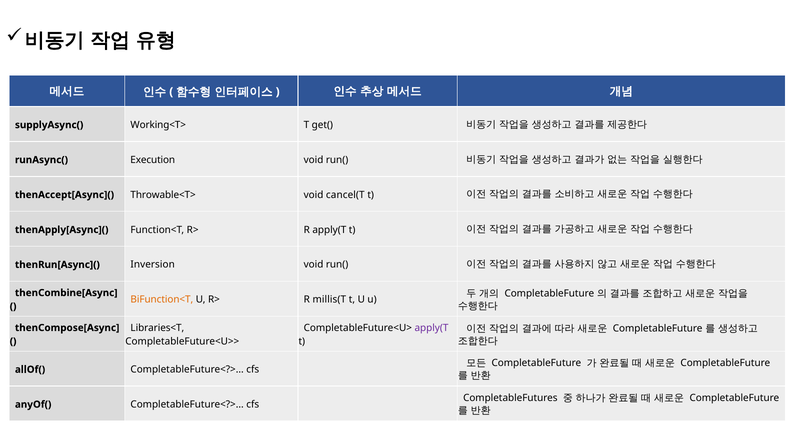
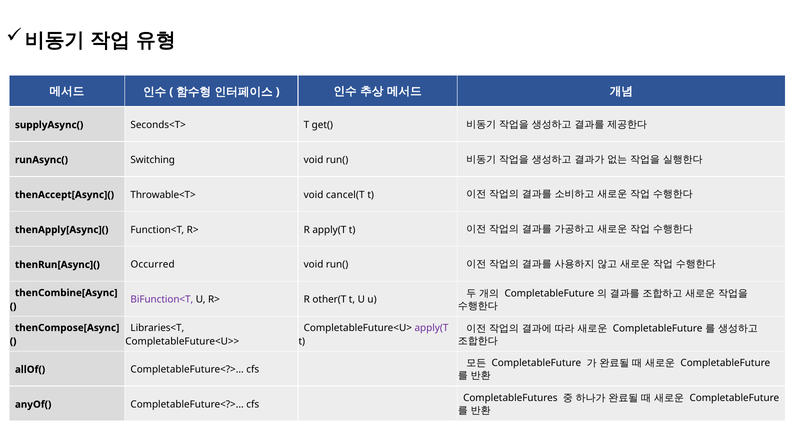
Working<T>: Working<T> -> Seconds<T> (158, 125)
Execution: Execution -> Switching (153, 160)
Inversion: Inversion -> Occurred (153, 265)
BiFunction<T colour: orange -> purple (162, 300)
millis(T: millis(T -> other(T (329, 300)
